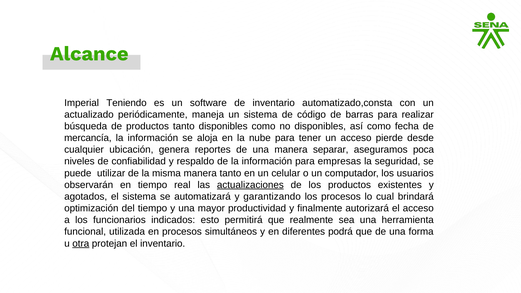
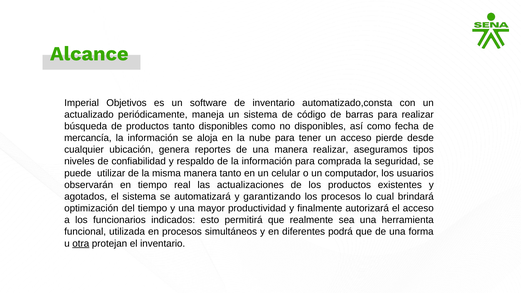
Teniendo: Teniendo -> Objetivos (127, 103)
manera separar: separar -> realizar (331, 150)
poca: poca -> tipos (423, 150)
empresas: empresas -> comprada (339, 161)
actualizaciones underline: present -> none (250, 185)
